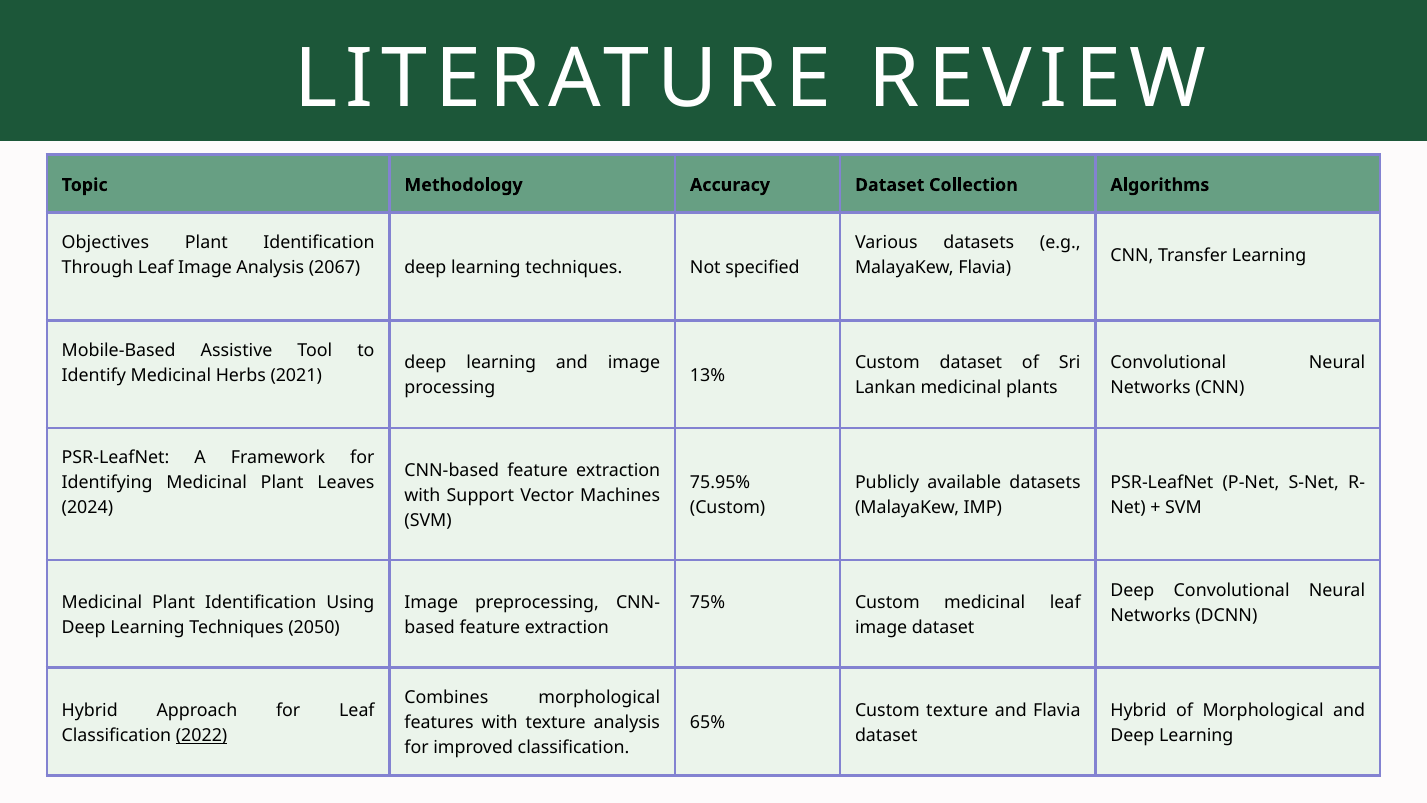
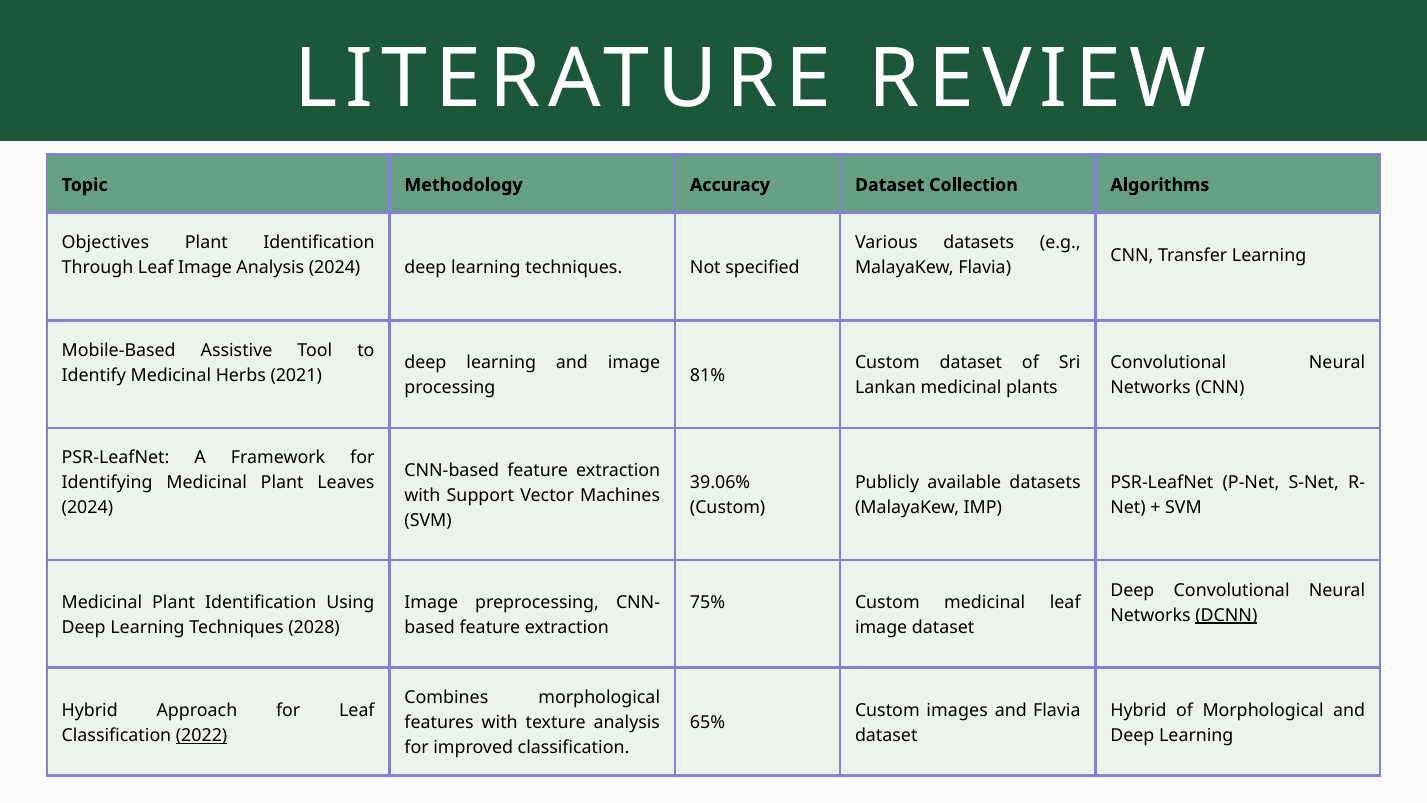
Analysis 2067: 2067 -> 2024 (335, 268)
13%: 13% -> 81% (708, 375)
75.95%: 75.95% -> 39.06% (720, 483)
DCNN underline: none -> present (1226, 615)
2050: 2050 -> 2028 (314, 628)
Custom texture: texture -> images (957, 710)
